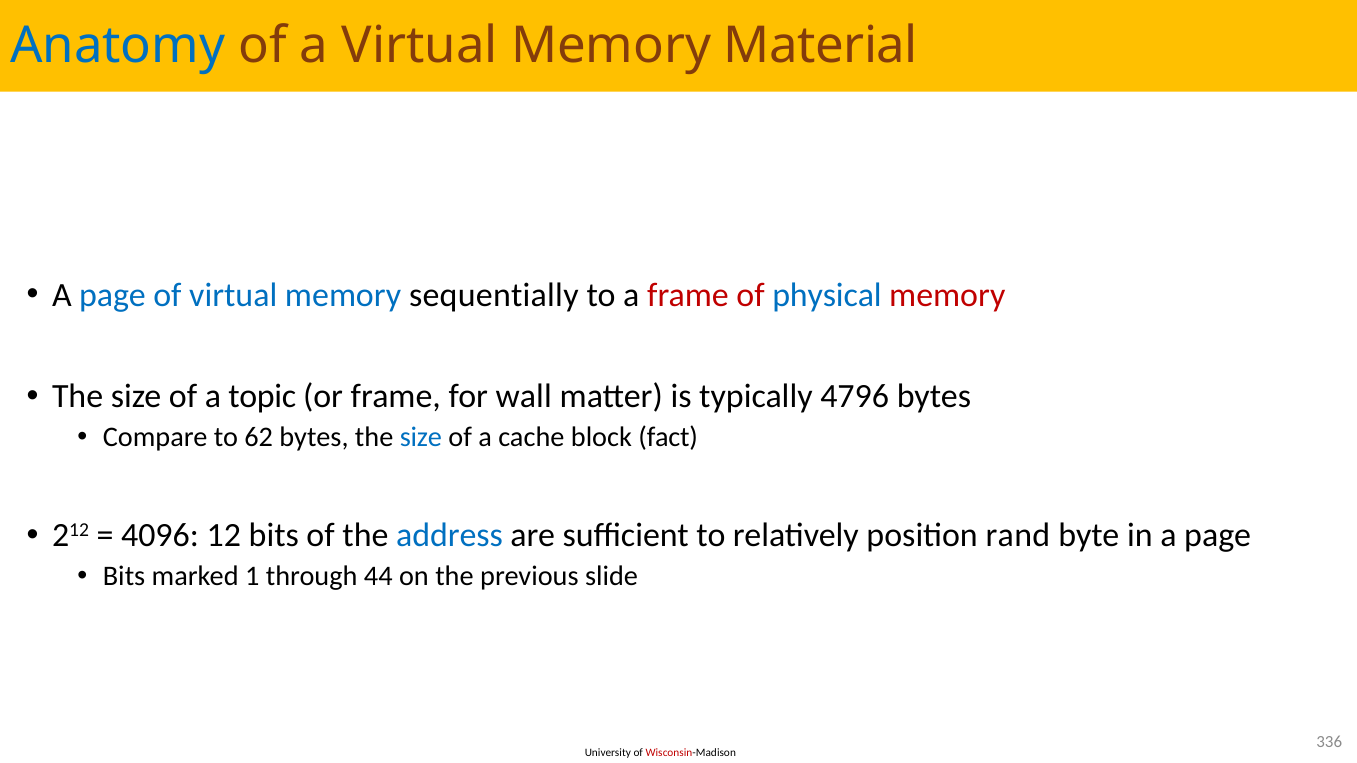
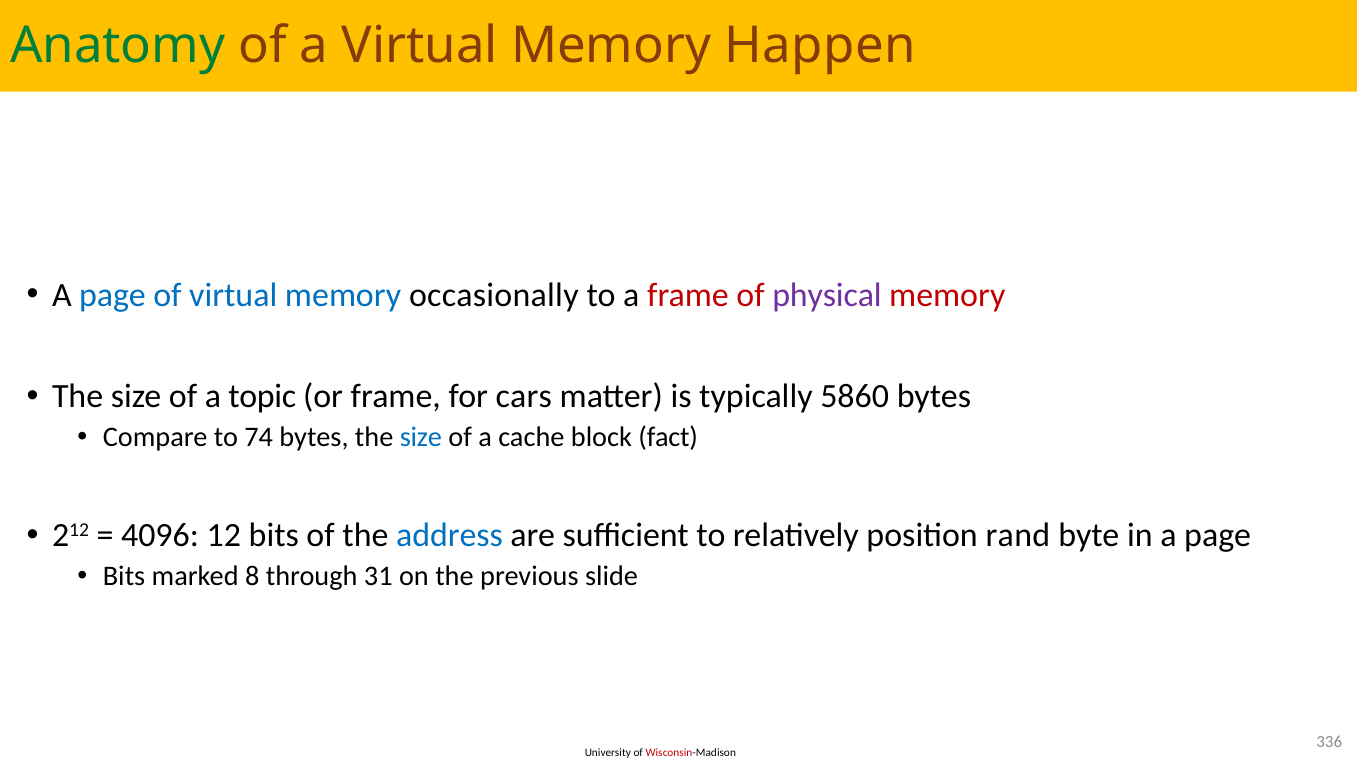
Anatomy colour: blue -> green (118, 45)
Material: Material -> Happen (820, 45)
sequentially: sequentially -> occasionally (494, 295)
physical colour: blue -> purple (827, 295)
wall: wall -> cars (524, 397)
4796: 4796 -> 5860 (855, 397)
62: 62 -> 74 (259, 437)
1: 1 -> 8 (252, 577)
44: 44 -> 31 (378, 577)
